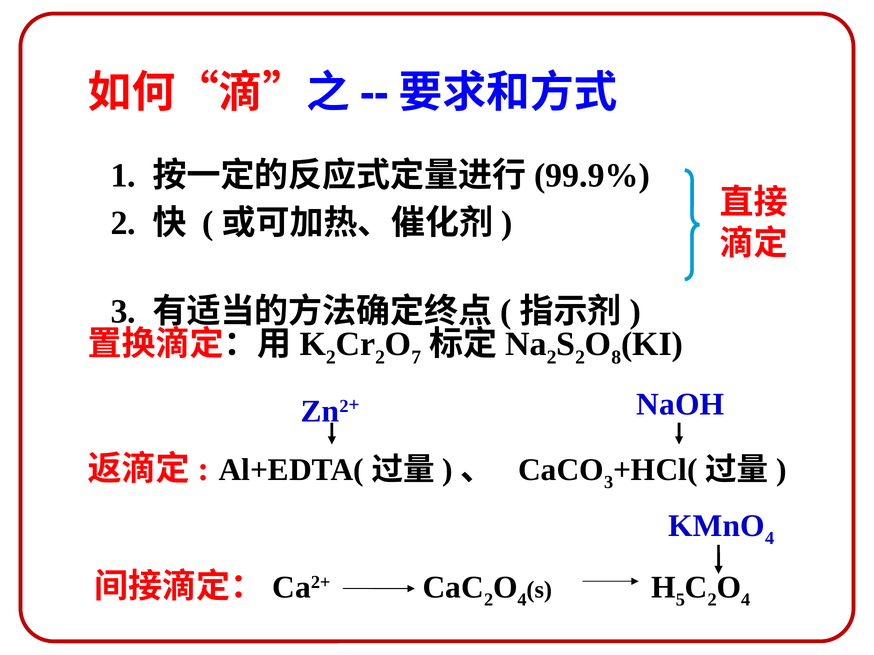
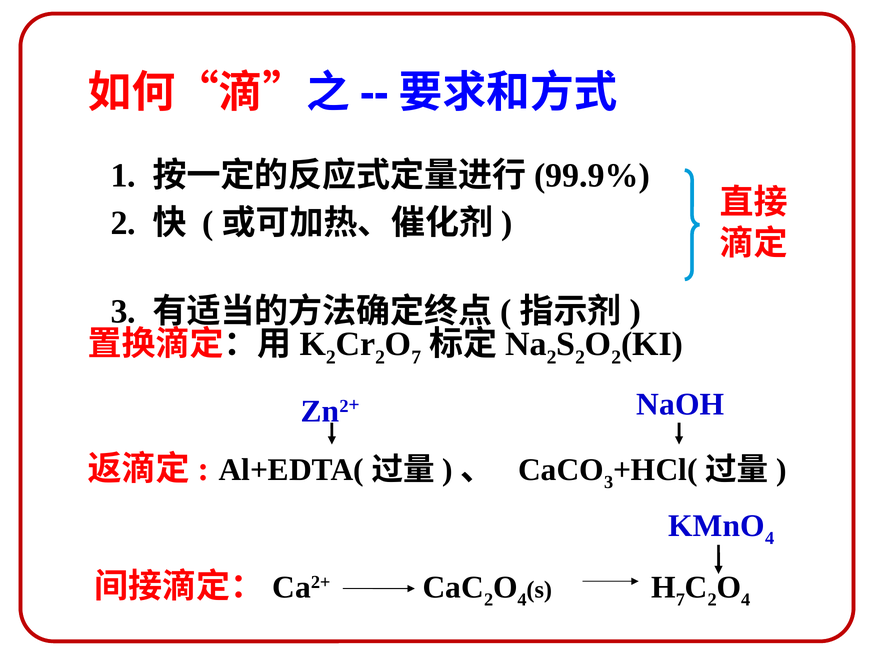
8: 8 -> 2 (616, 358)
5: 5 -> 7 (680, 600)
